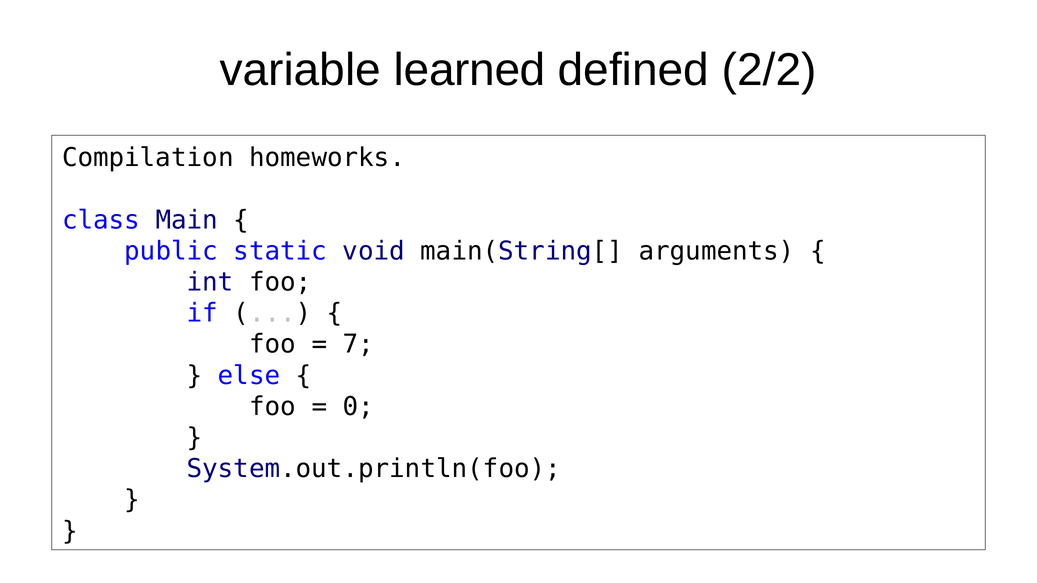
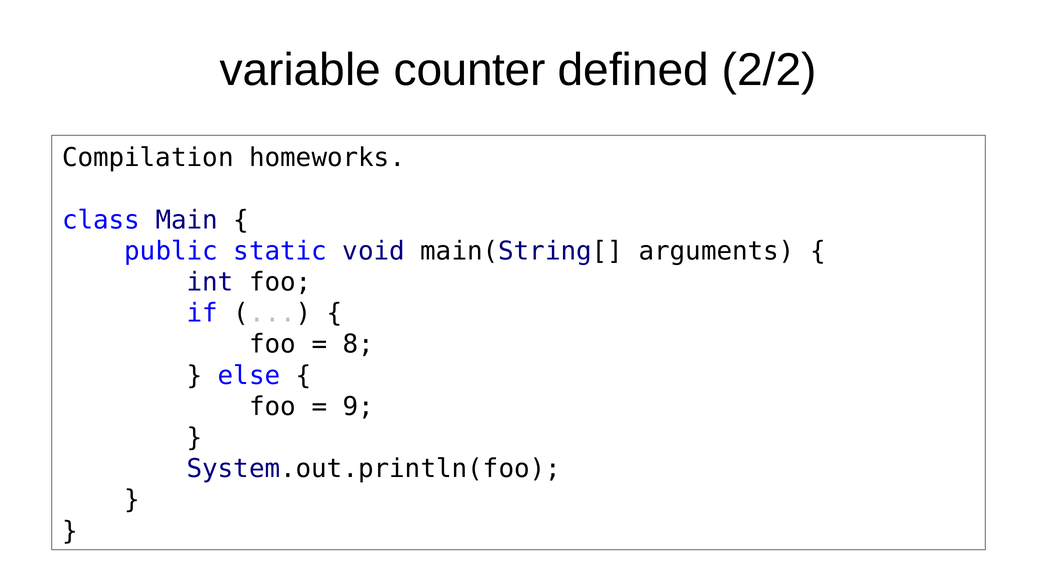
learned: learned -> counter (470, 70)
7: 7 -> 8 (358, 345)
0: 0 -> 9 (358, 407)
